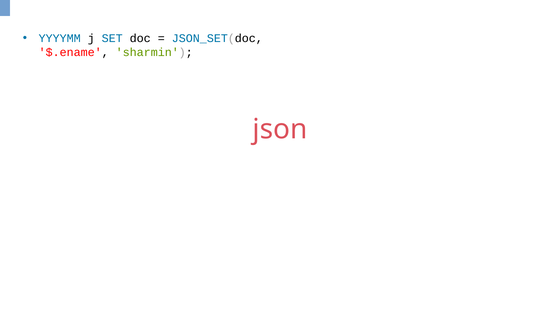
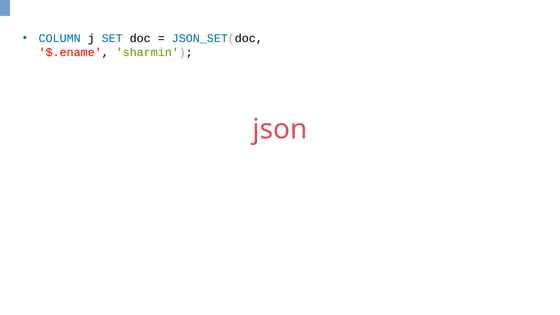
YYYYMM: YYYYMM -> COLUMN (60, 38)
